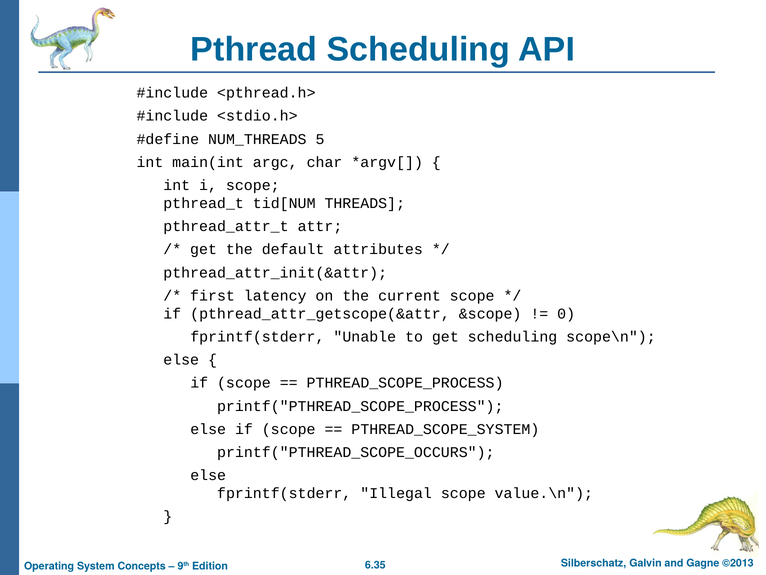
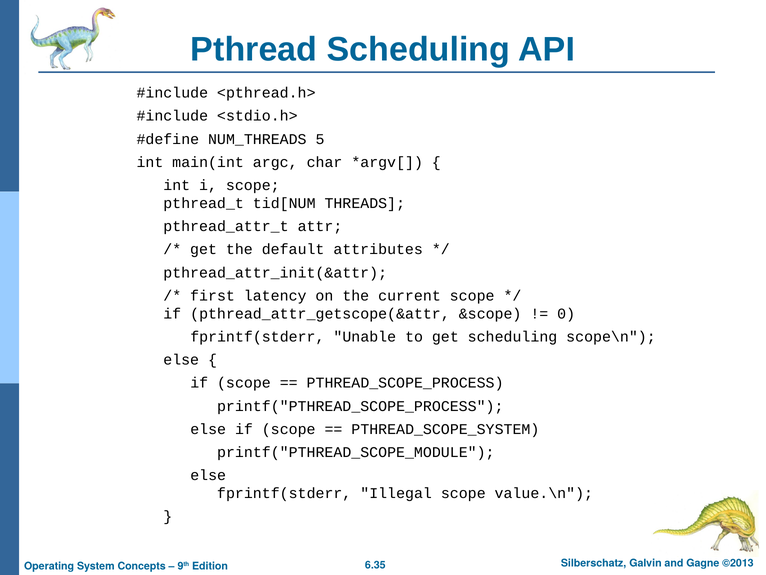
printf("PTHREAD_SCOPE_OCCURS: printf("PTHREAD_SCOPE_OCCURS -> printf("PTHREAD_SCOPE_MODULE (356, 452)
